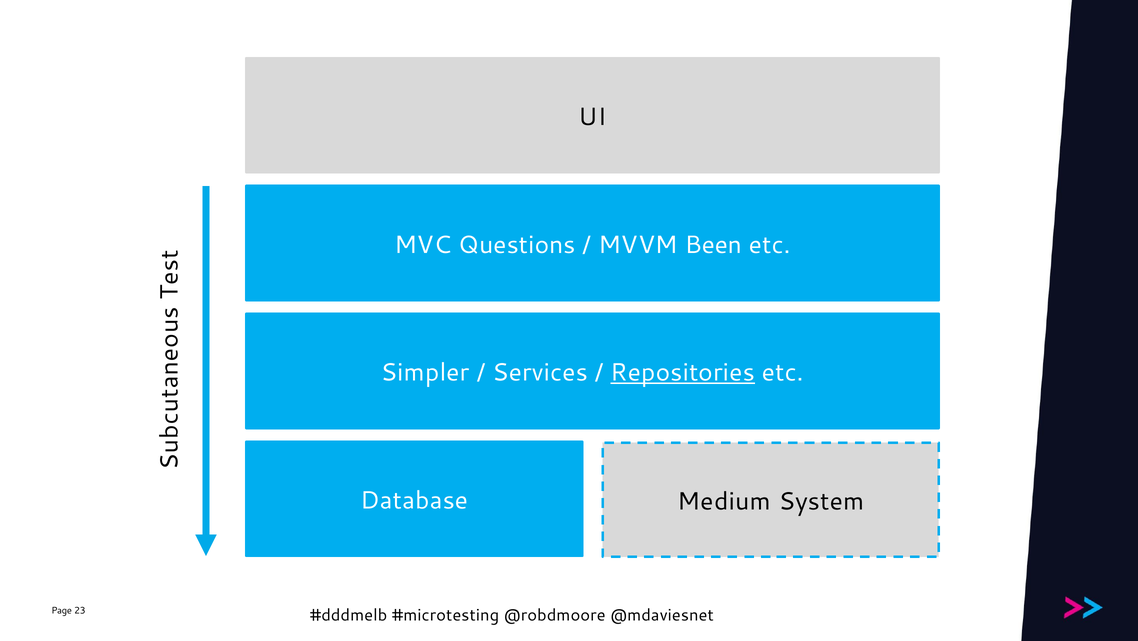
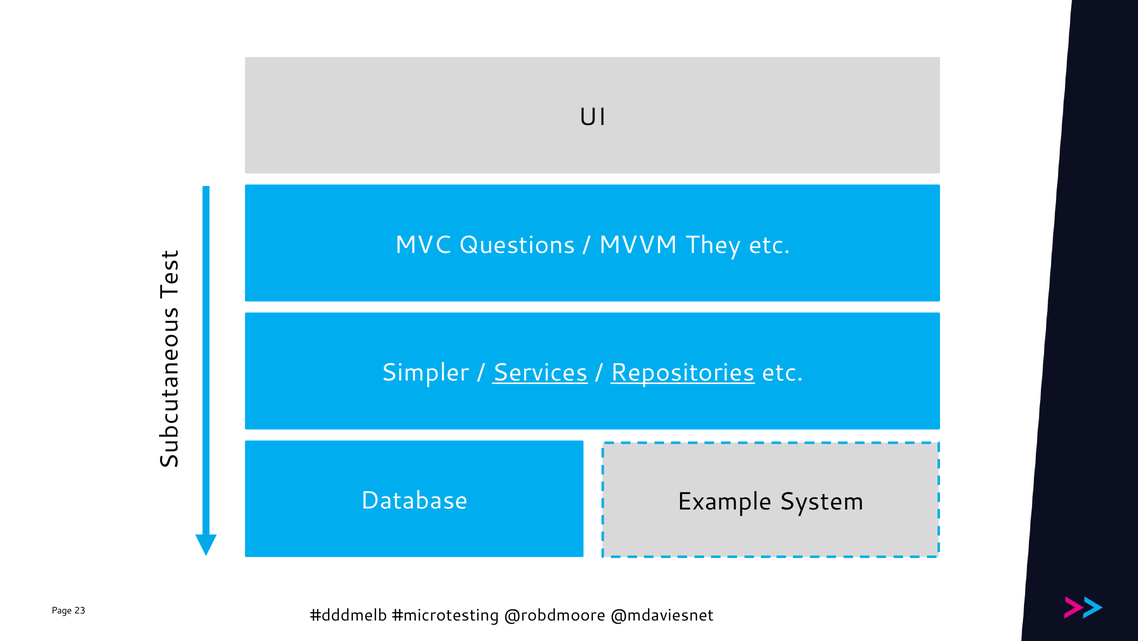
Been: Been -> They (713, 245)
Services underline: none -> present (540, 372)
Medium: Medium -> Example (724, 501)
